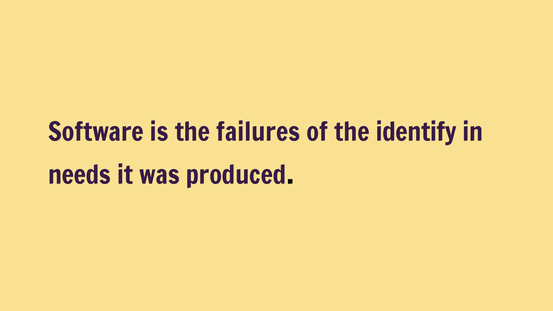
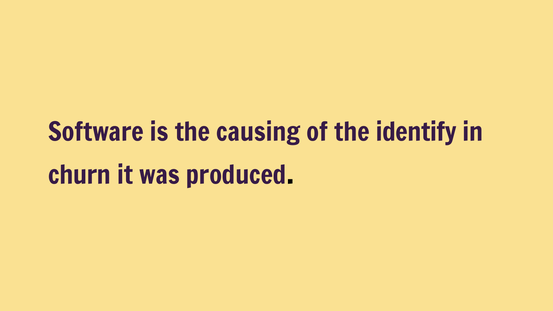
failures: failures -> causing (258, 132)
needs: needs -> churn (80, 176)
